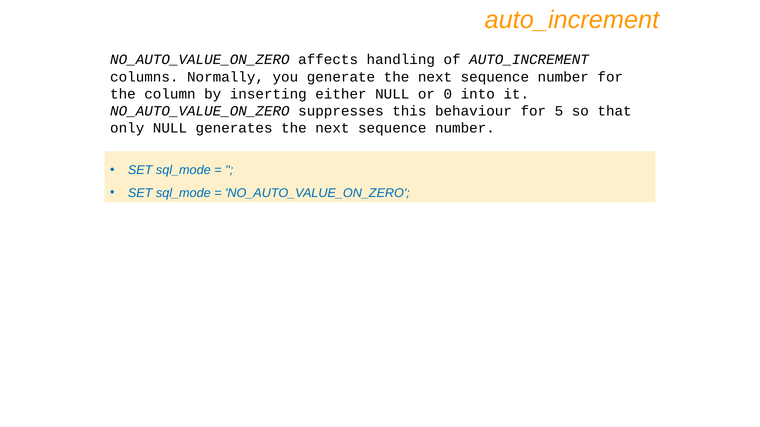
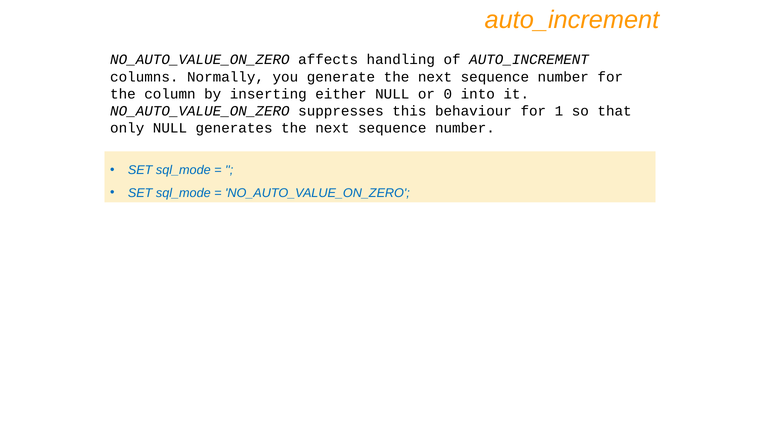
5: 5 -> 1 (559, 111)
